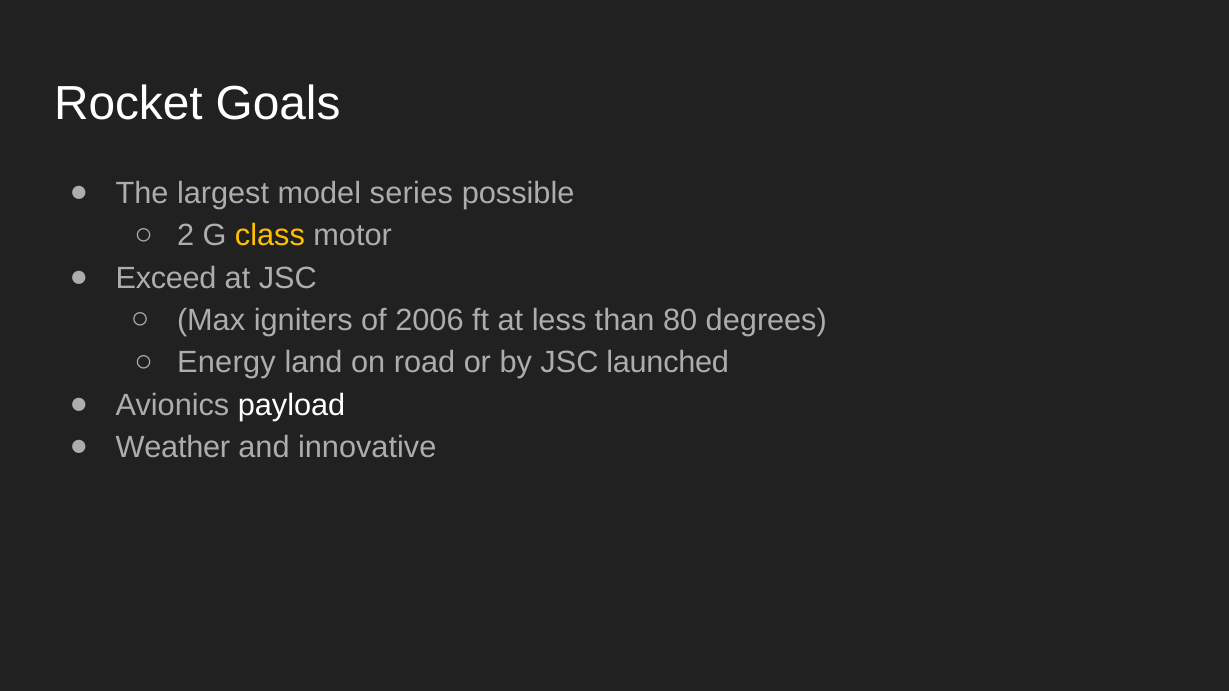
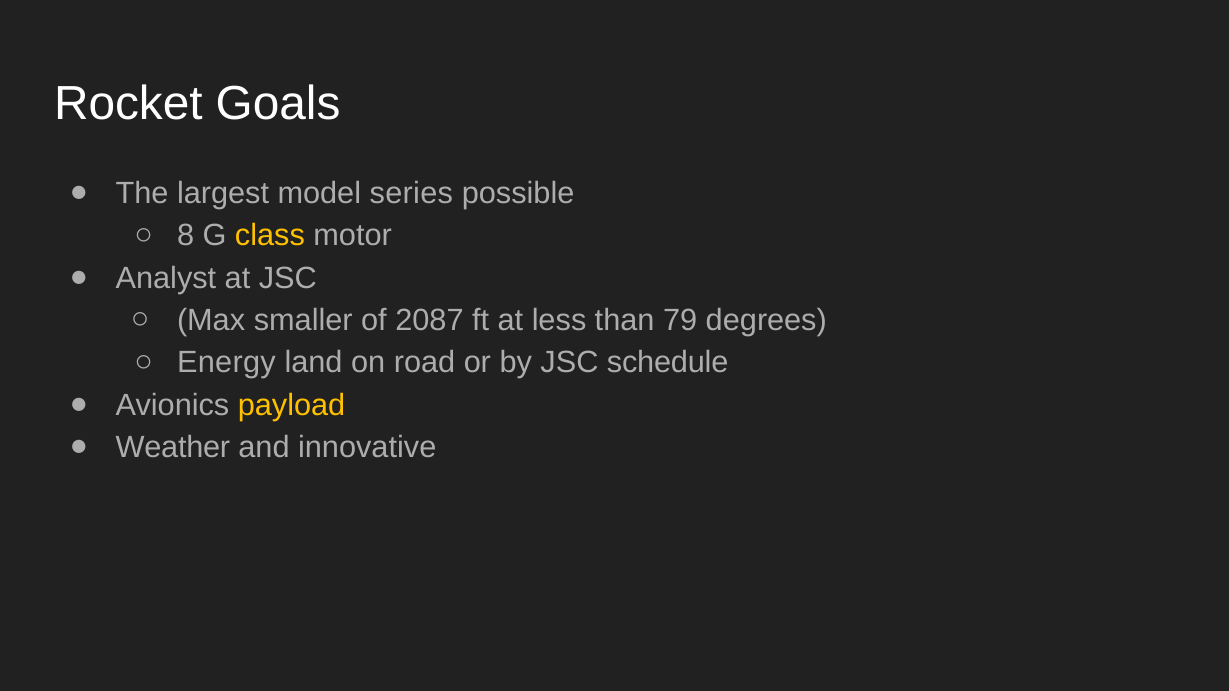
2: 2 -> 8 (186, 236)
Exceed: Exceed -> Analyst (166, 278)
igniters: igniters -> smaller (303, 320)
2006: 2006 -> 2087 (429, 320)
80: 80 -> 79 (680, 320)
launched: launched -> schedule (668, 363)
payload colour: white -> yellow (292, 405)
